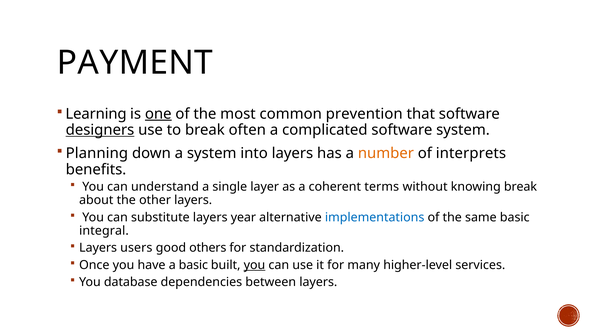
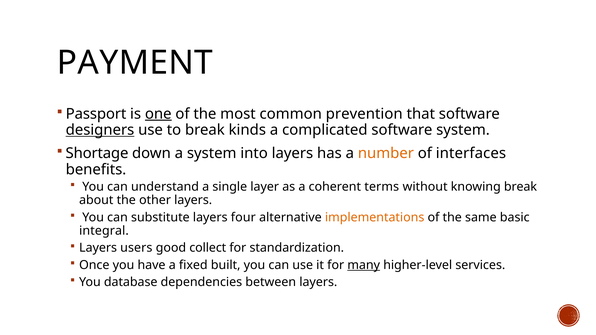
Learning: Learning -> Passport (96, 114)
often: often -> kinds (247, 130)
Planning: Planning -> Shortage (97, 154)
interprets: interprets -> interfaces (471, 154)
year: year -> four (243, 217)
implementations colour: blue -> orange (375, 217)
others: others -> collect (208, 248)
a basic: basic -> fixed (193, 265)
you underline: present -> none (254, 265)
many underline: none -> present (364, 265)
